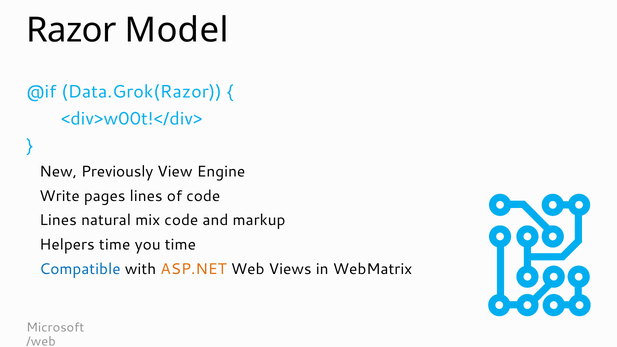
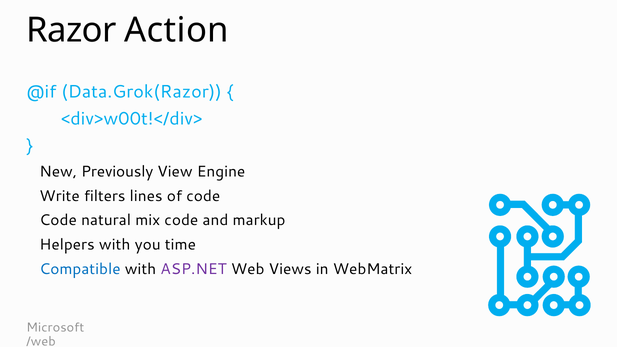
Model: Model -> Action (177, 30)
pages: pages -> filters (105, 196)
Lines: Lines -> Code (58, 220)
Helpers time: time -> with (115, 245)
ASP.NET colour: orange -> purple (194, 269)
